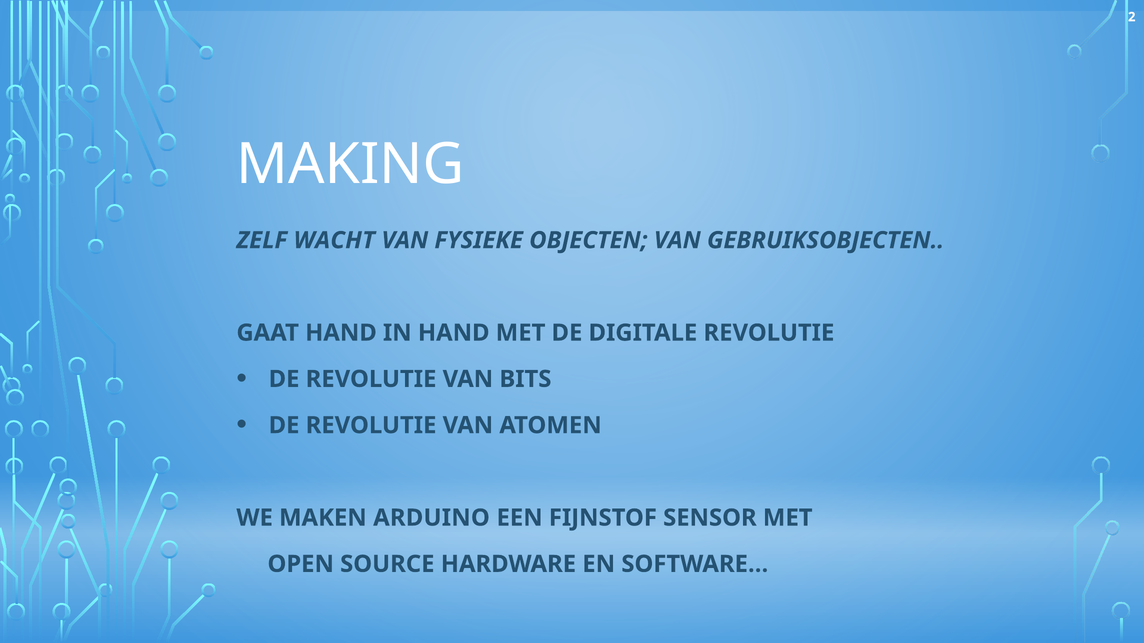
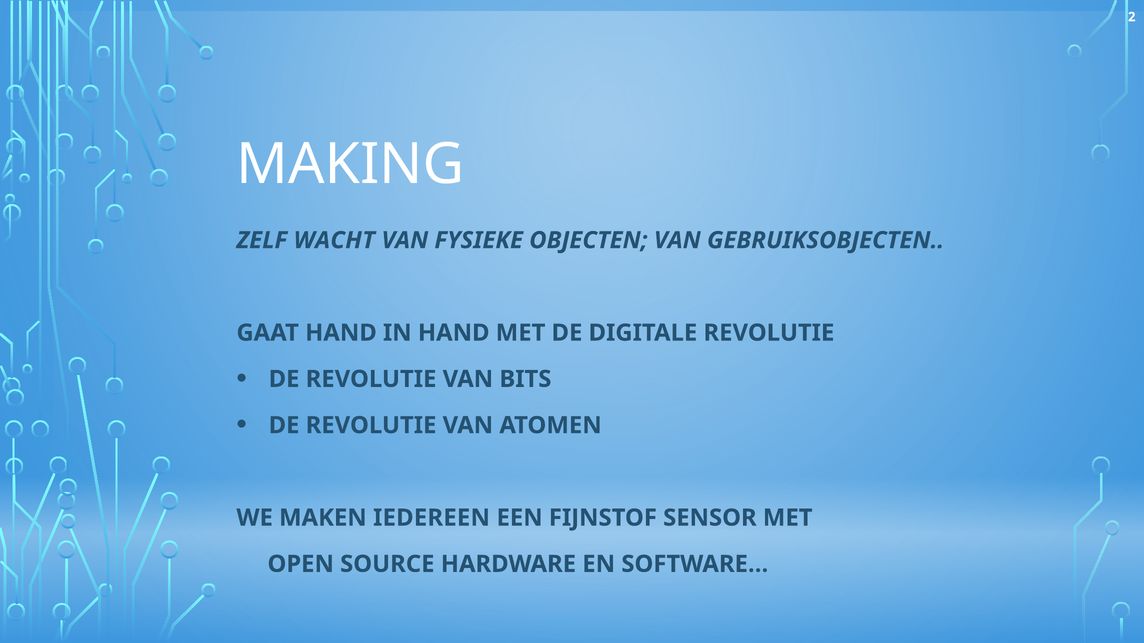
ARDUINO: ARDUINO -> IEDEREEN (431, 518)
